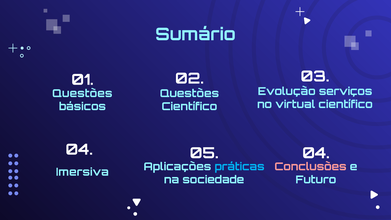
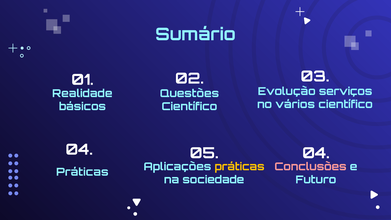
Questões: Questões -> Realidade (82, 93)
virtual: virtual -> vários (295, 104)
práticas colour: light blue -> yellow (240, 167)
Imersiva: Imersiva -> Práticas (82, 172)
